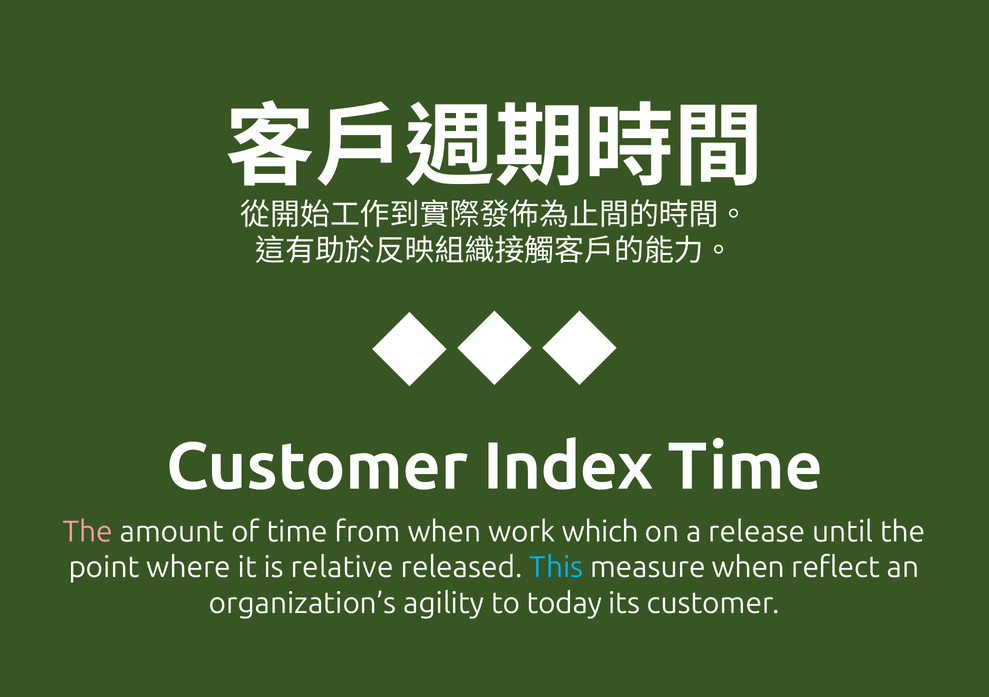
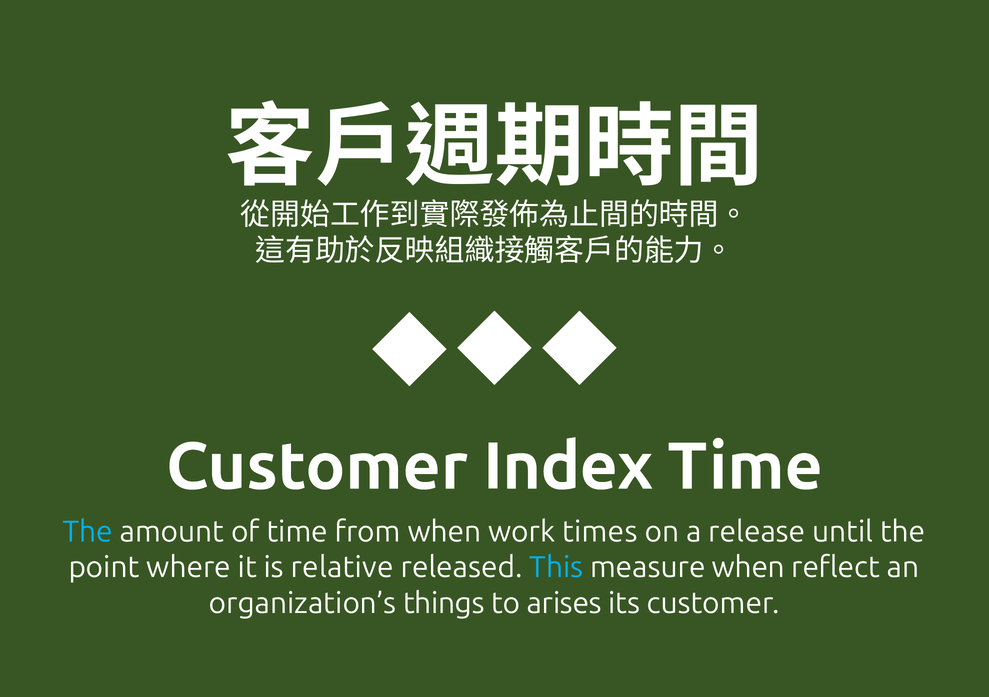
The colour: pink -> light blue (88, 532)
which: which -> times (600, 532)
agility: agility -> things (444, 603)
today: today -> arises (564, 603)
